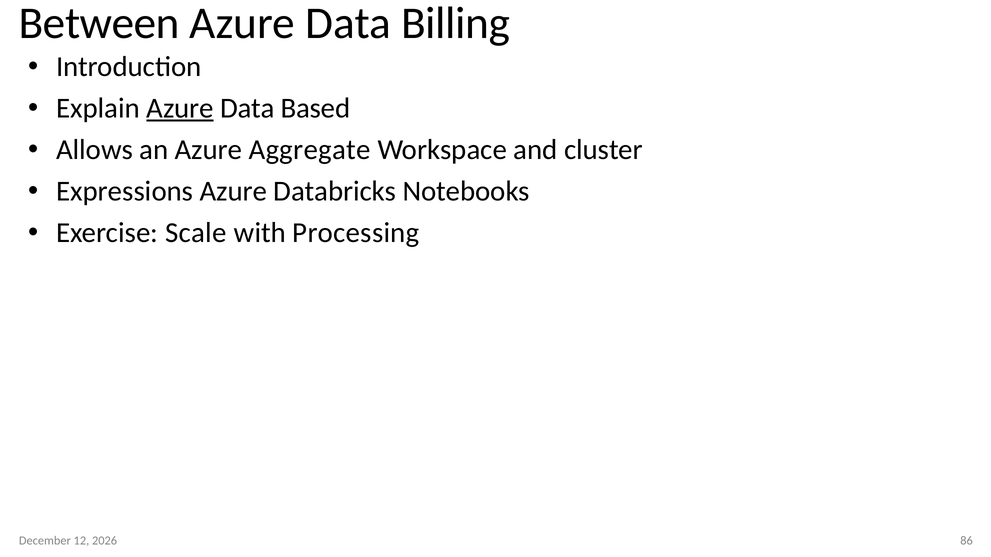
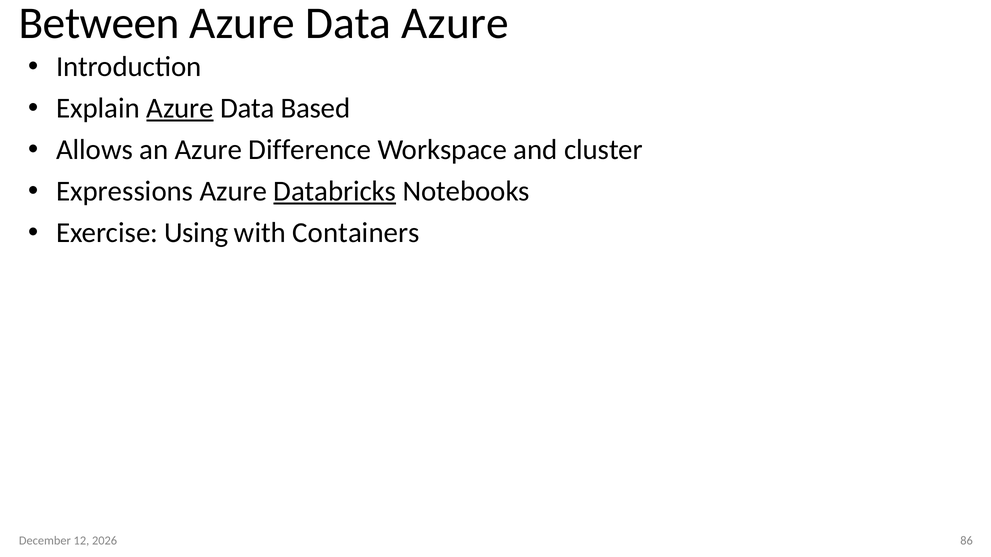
Data Billing: Billing -> Azure (455, 23)
Aggregate: Aggregate -> Difference (310, 150)
Databricks underline: none -> present (335, 191)
Scale: Scale -> Using (196, 233)
Processing: Processing -> Containers (356, 233)
